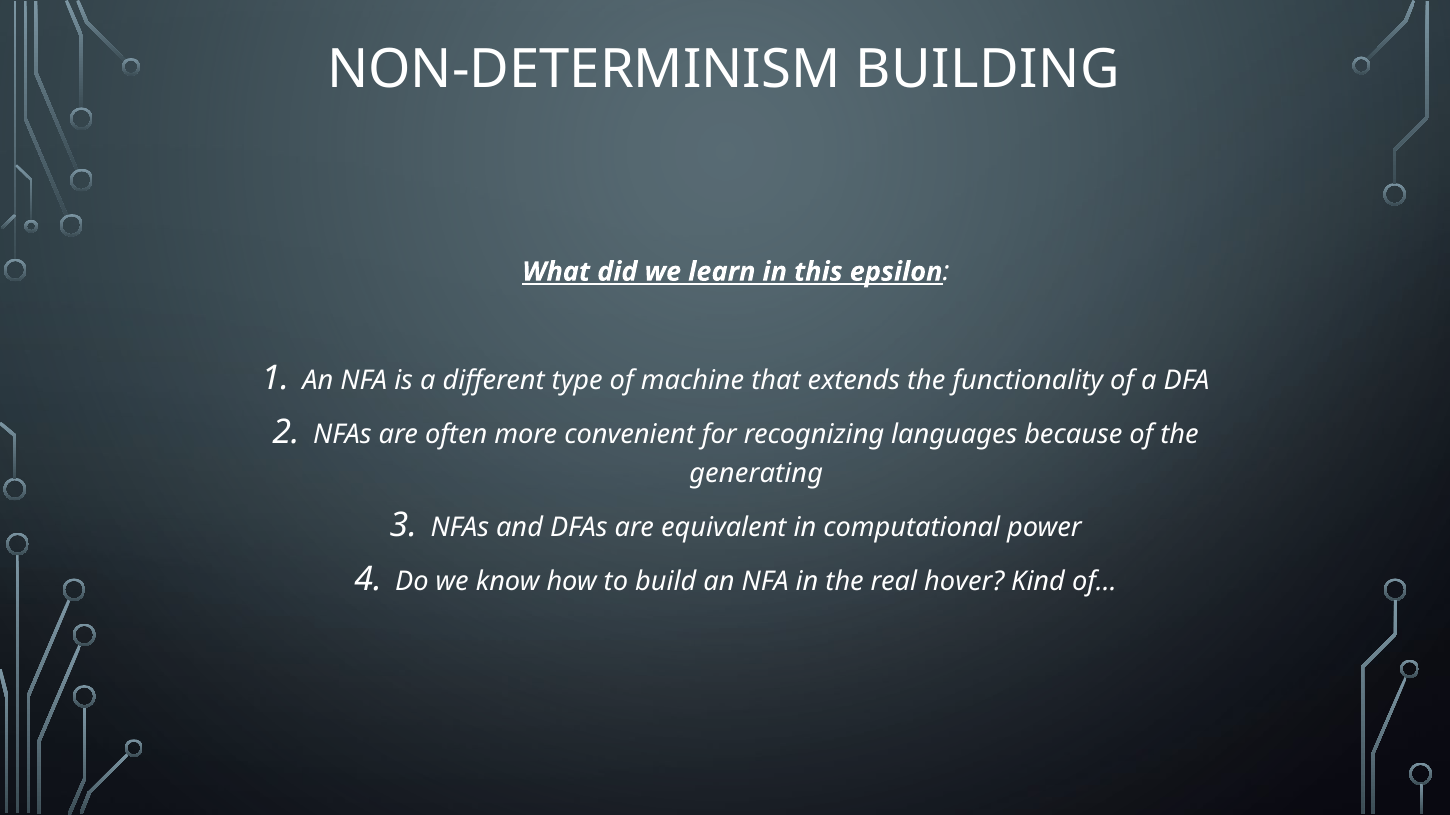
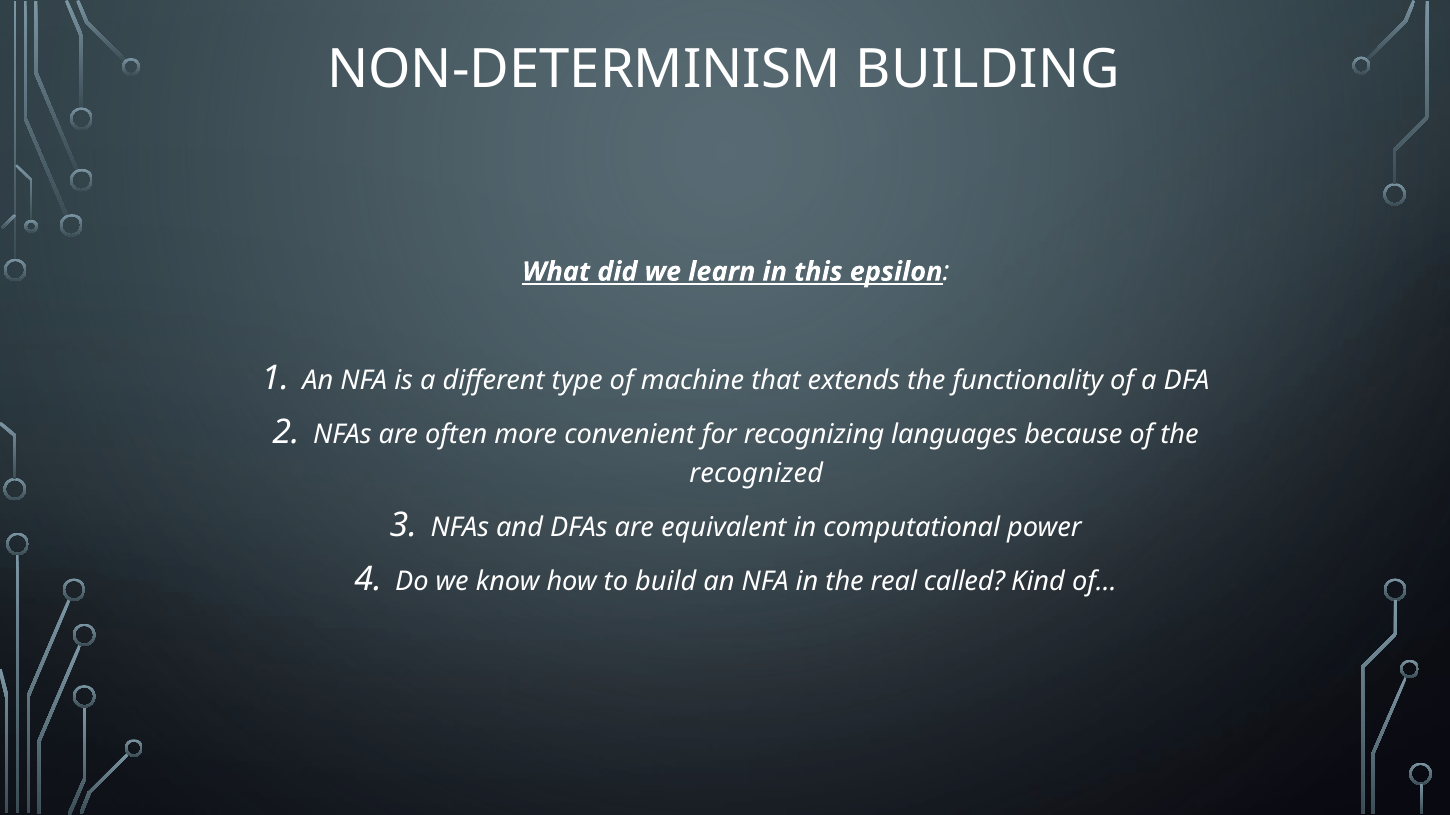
generating: generating -> recognized (756, 474)
hover: hover -> called (964, 582)
